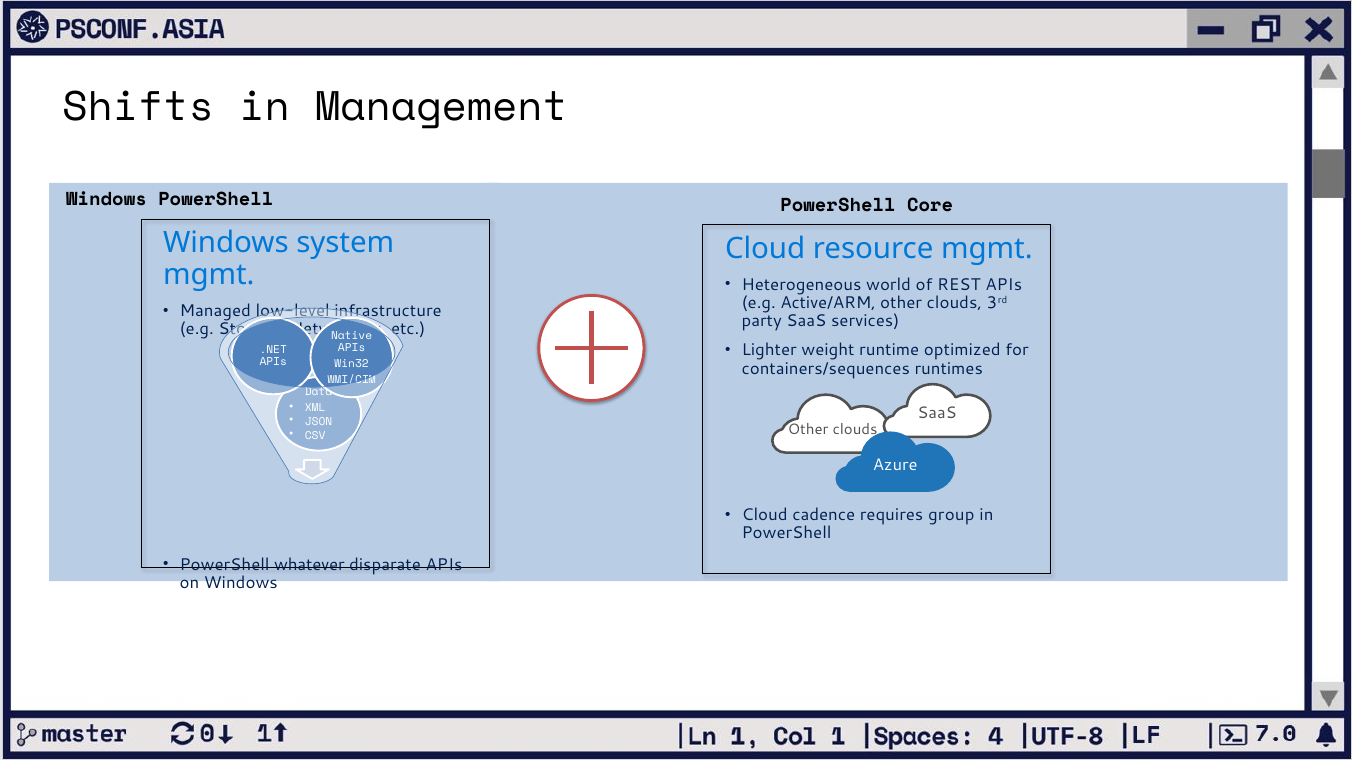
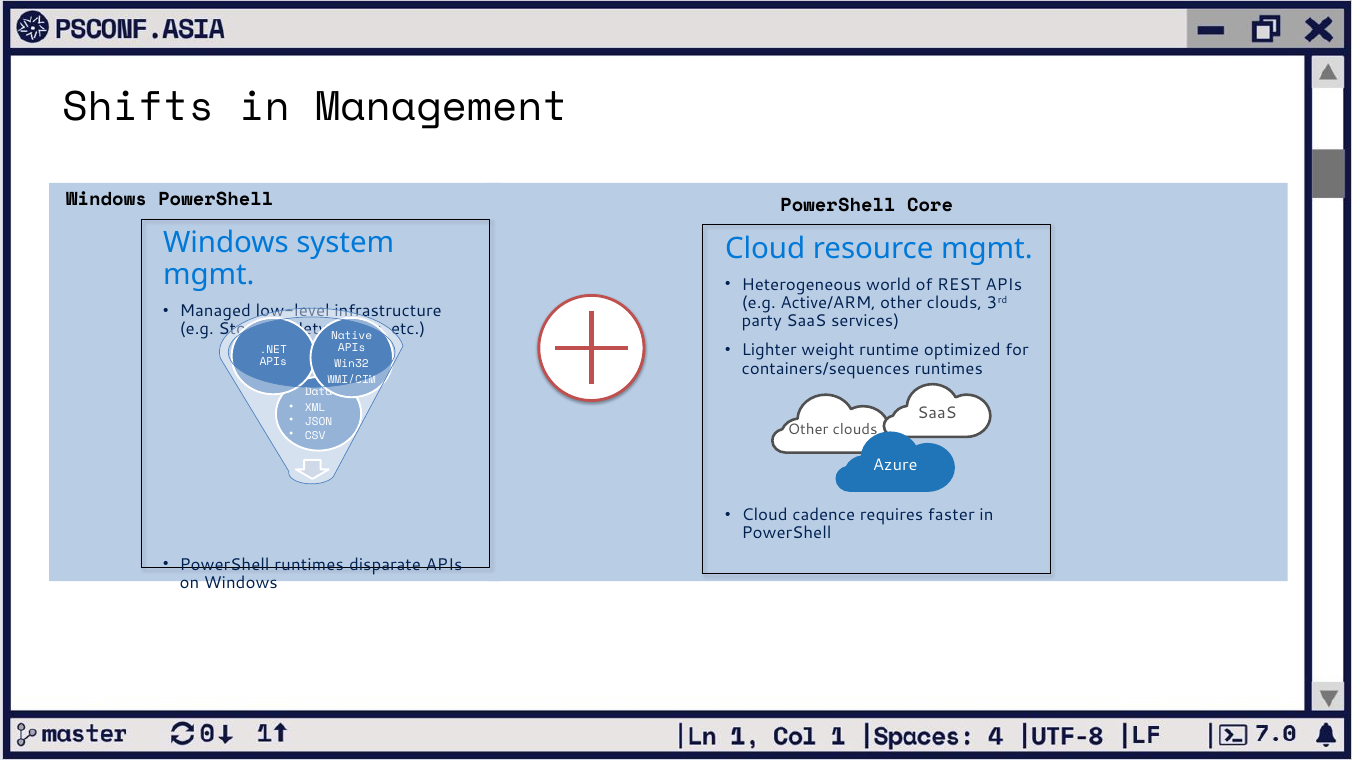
group: group -> faster (951, 515)
PowerShell whatever: whatever -> runtimes (309, 565)
